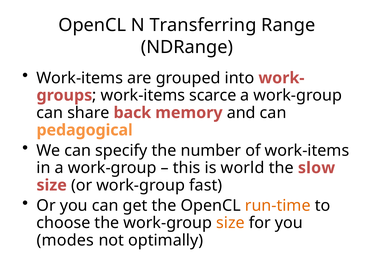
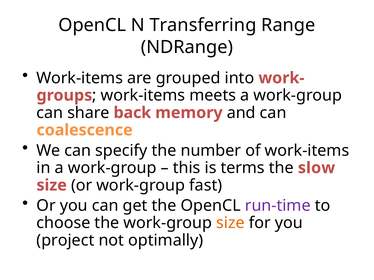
scarce: scarce -> meets (213, 96)
pedagogical: pedagogical -> coalescence (85, 130)
world: world -> terms (243, 168)
run-time colour: orange -> purple (278, 206)
modes: modes -> project (65, 241)
